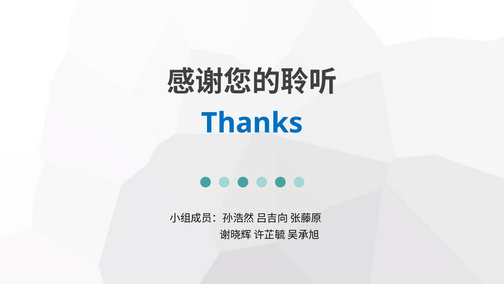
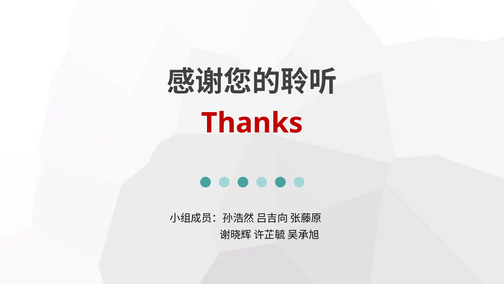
Thanks colour: blue -> red (252, 123)
